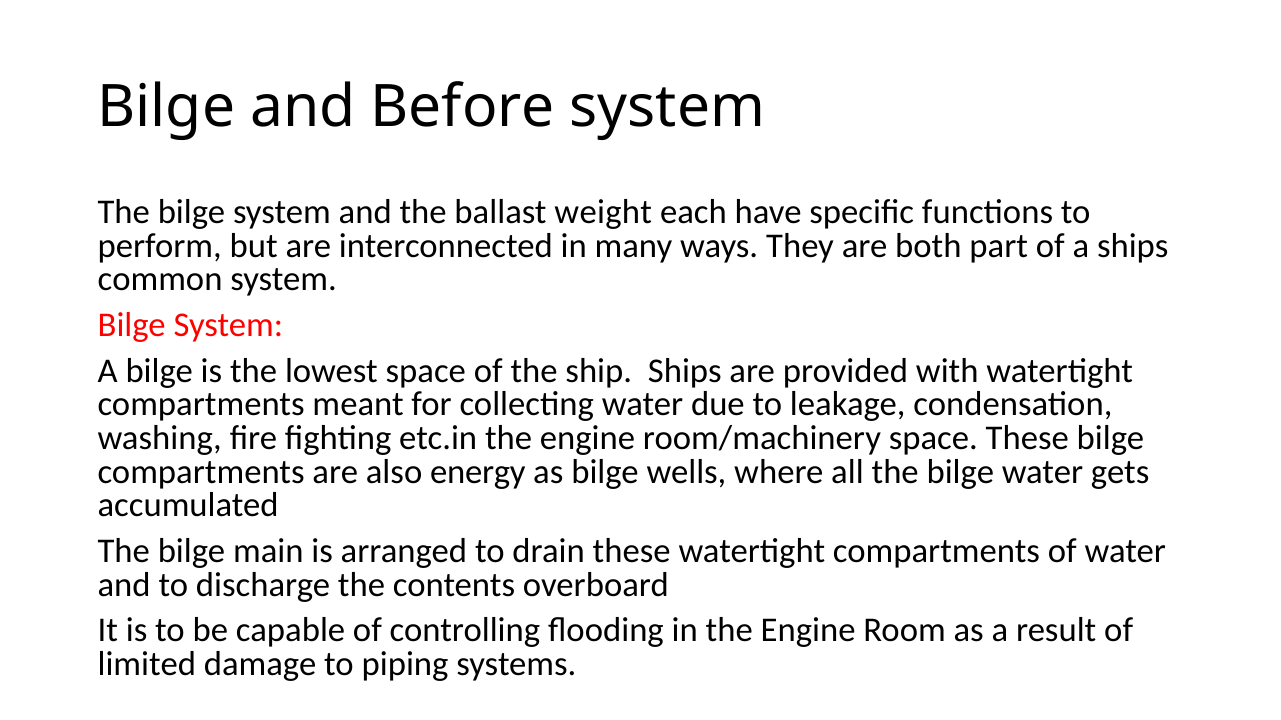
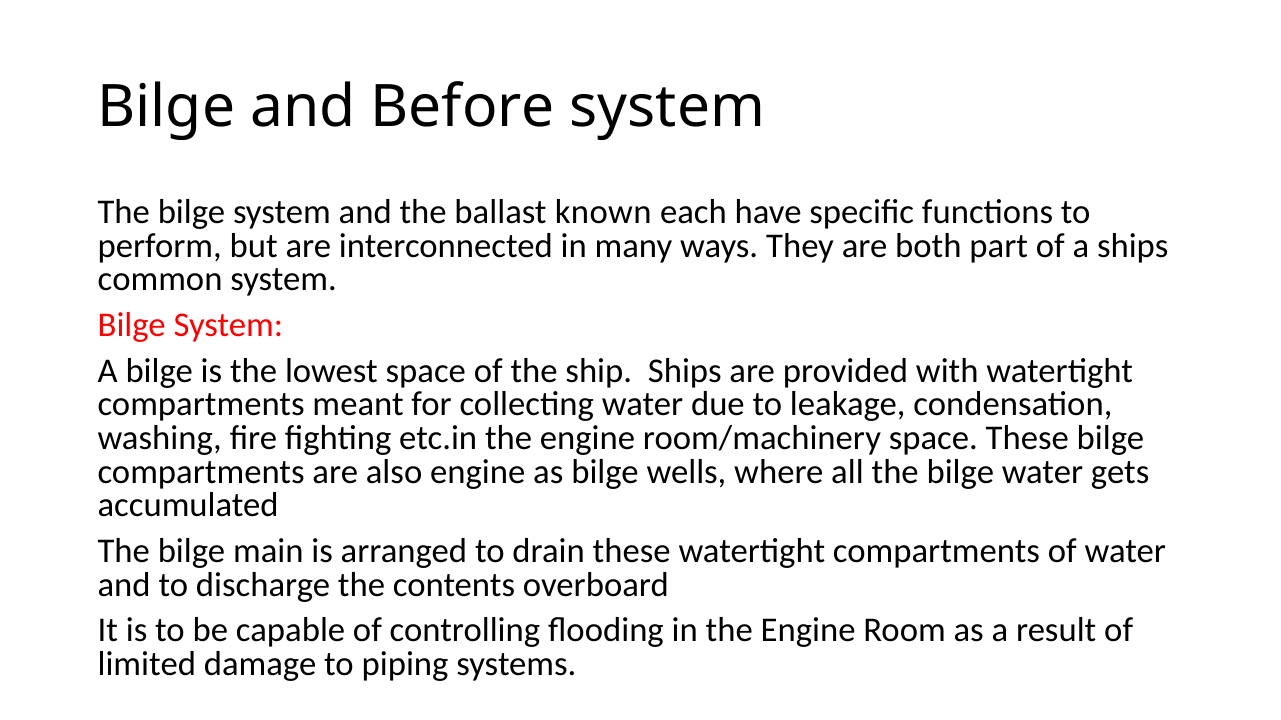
weight: weight -> known (603, 212)
also energy: energy -> engine (478, 472)
